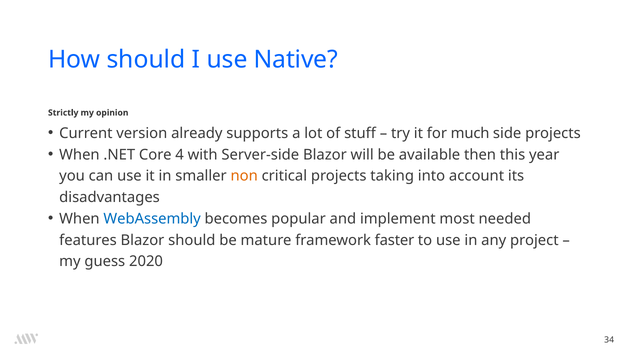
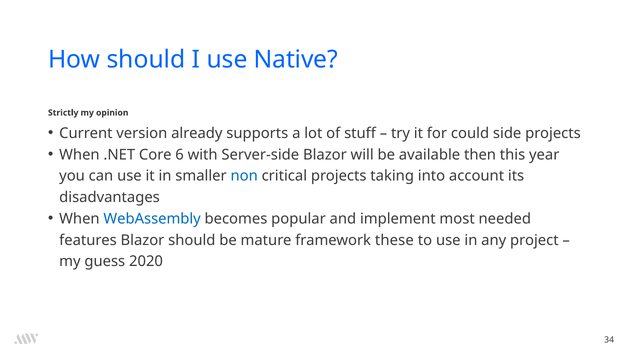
much: much -> could (470, 133)
4: 4 -> 6 (180, 154)
non colour: orange -> blue (244, 176)
faster: faster -> these (394, 240)
